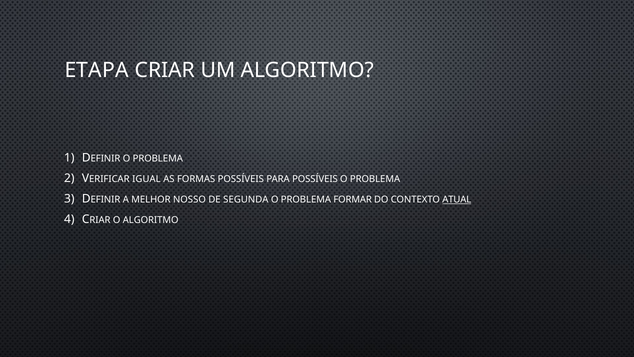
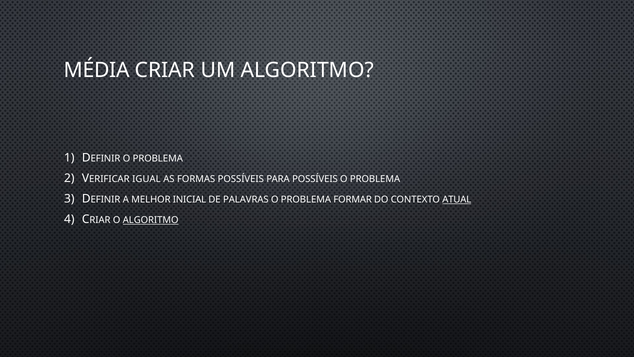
ETAPA: ETAPA -> MÉDIA (97, 70)
NOSSO: NOSSO -> INICIAL (190, 199)
SEGUNDA: SEGUNDA -> PALAVRAS (246, 199)
ALGORITMO underline: none -> present (151, 220)
